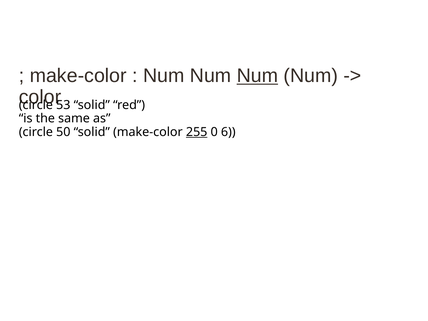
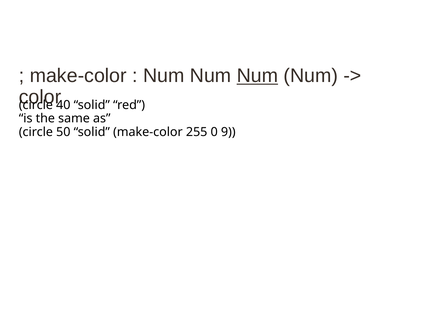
53: 53 -> 40 (63, 105)
255 underline: present -> none (197, 132)
6: 6 -> 9 (228, 132)
